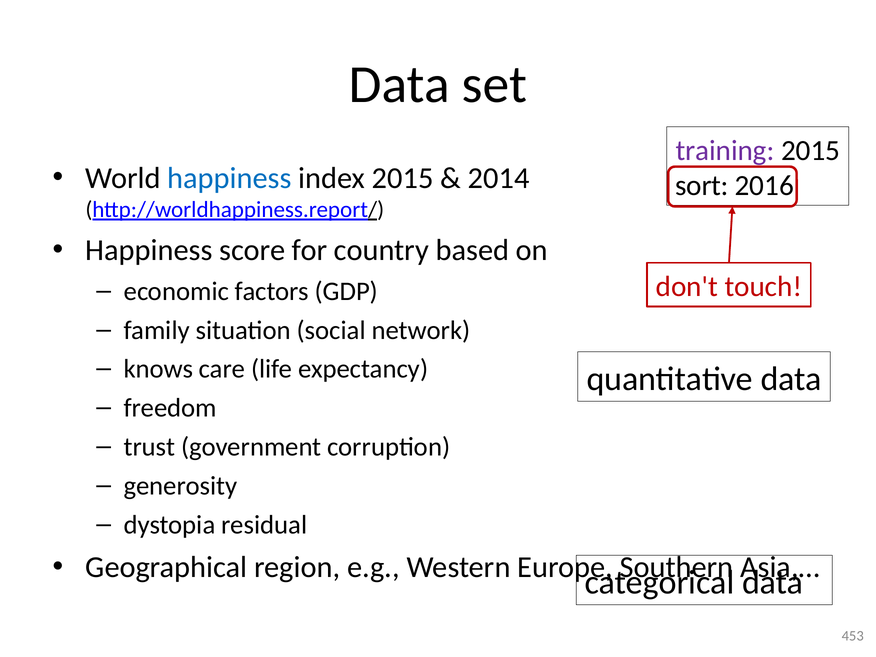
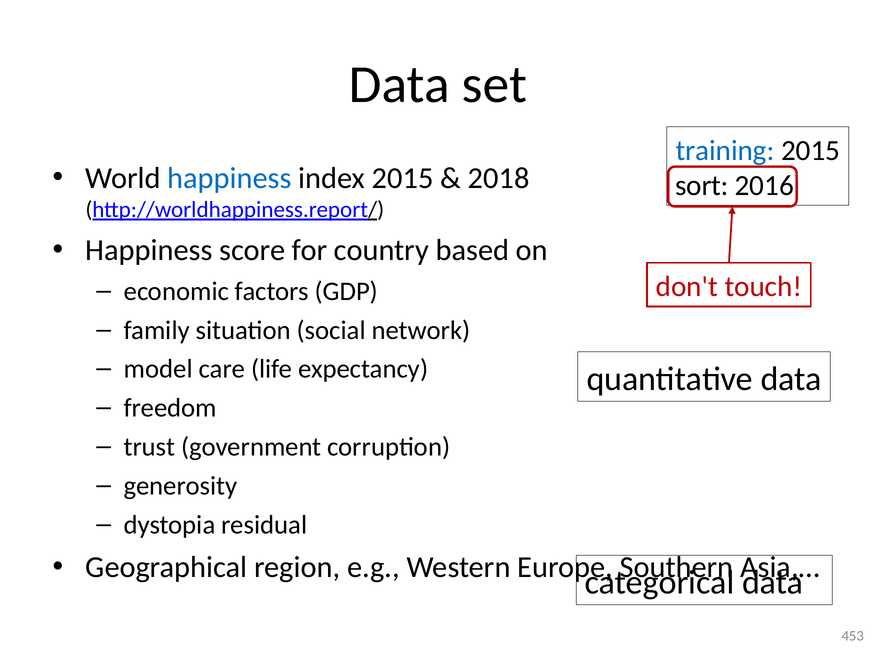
training colour: purple -> blue (725, 151)
2014: 2014 -> 2018 (499, 178)
knows: knows -> model (158, 369)
